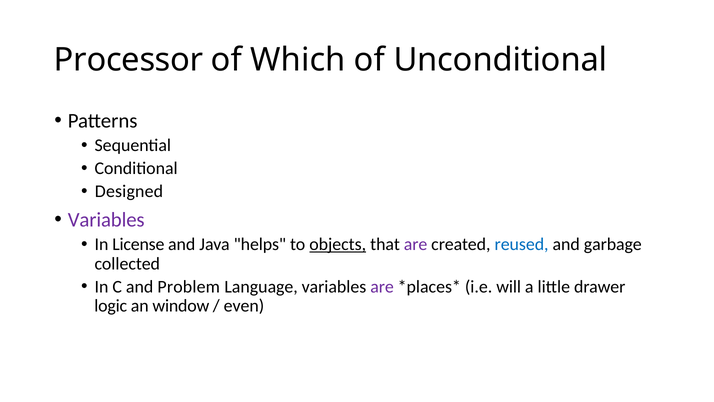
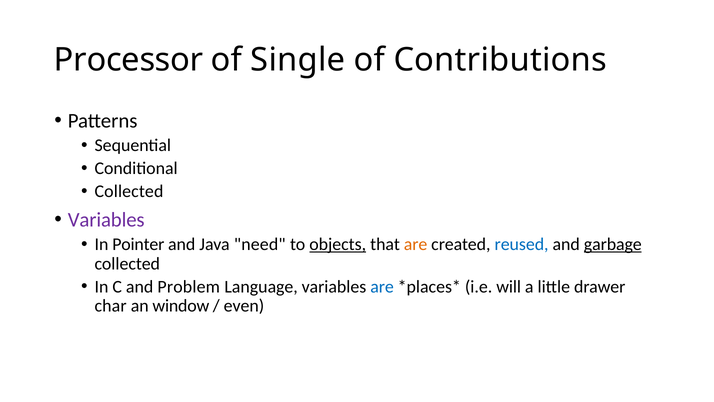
Which: Which -> Single (298, 60)
Unconditional: Unconditional -> Contributions (500, 60)
Designed: Designed -> Collected (129, 191)
License: License -> Pointer (138, 244)
helps: helps -> need (260, 244)
are colour: purple -> orange (416, 244)
garbage underline: none -> present (613, 244)
are colour: purple -> blue (382, 286)
logic: logic -> char (111, 306)
